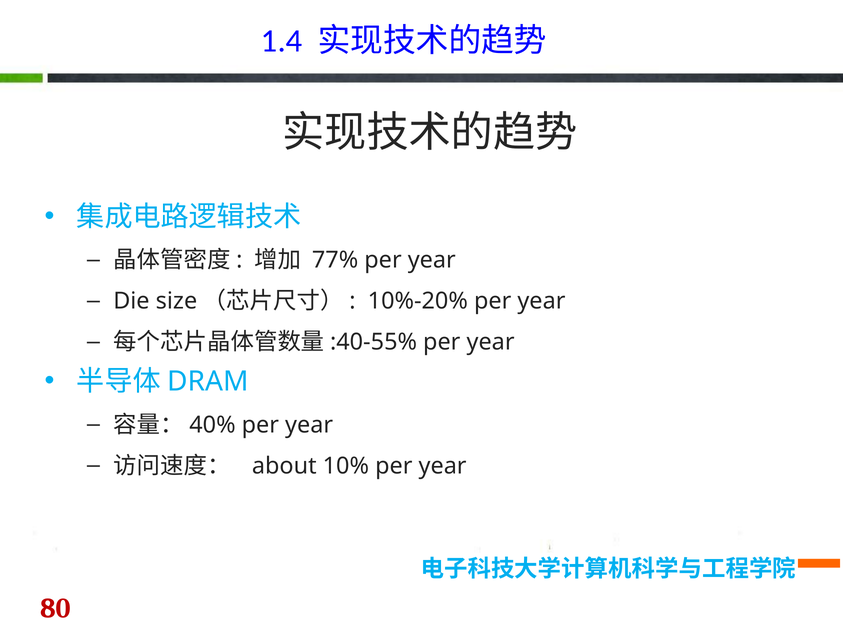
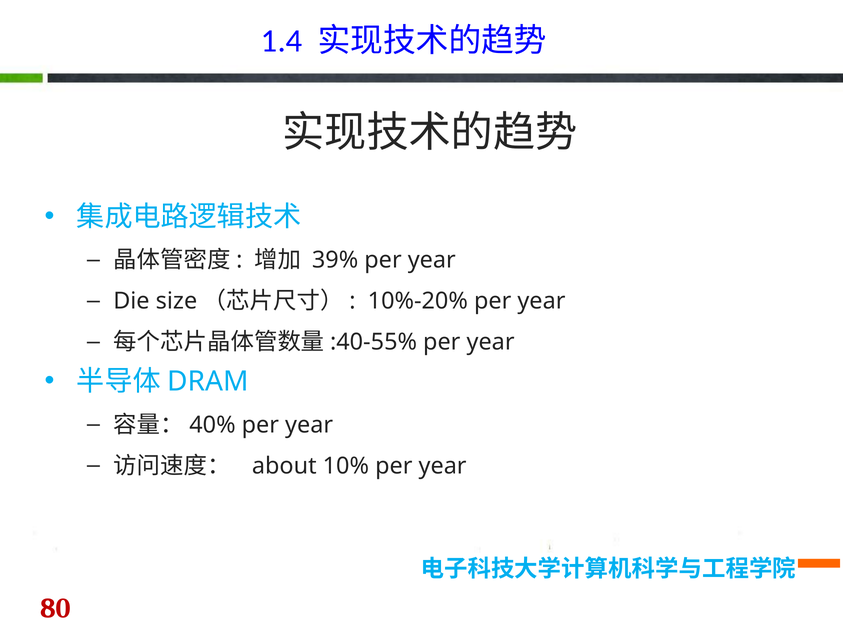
77%: 77% -> 39% (335, 260)
